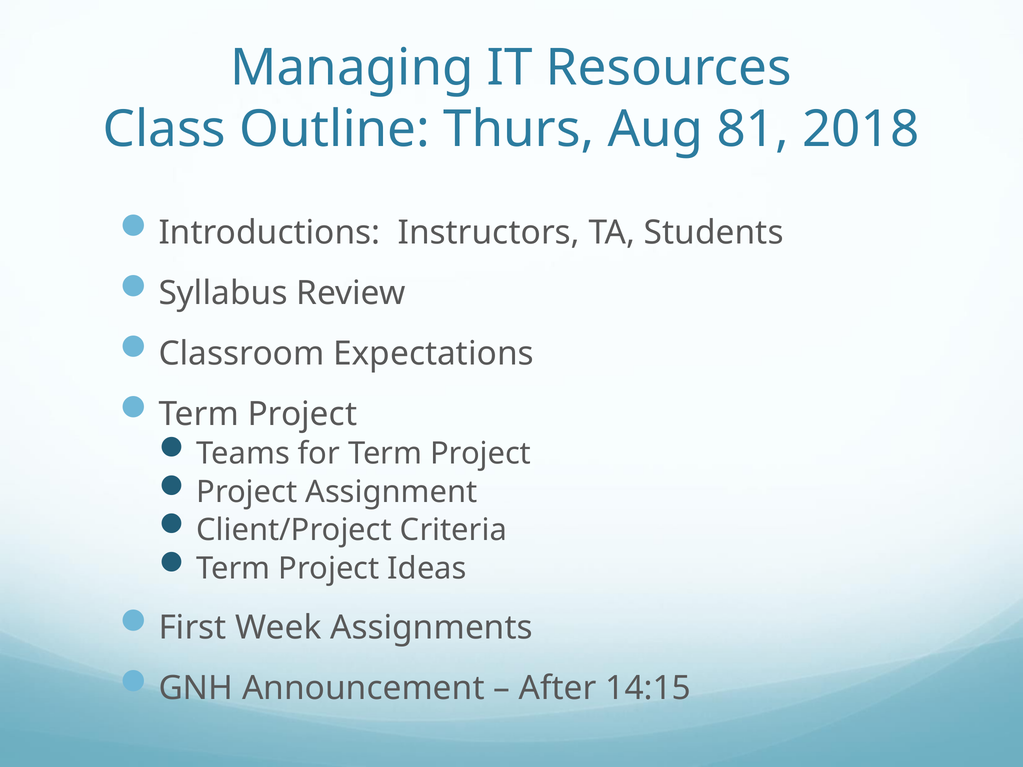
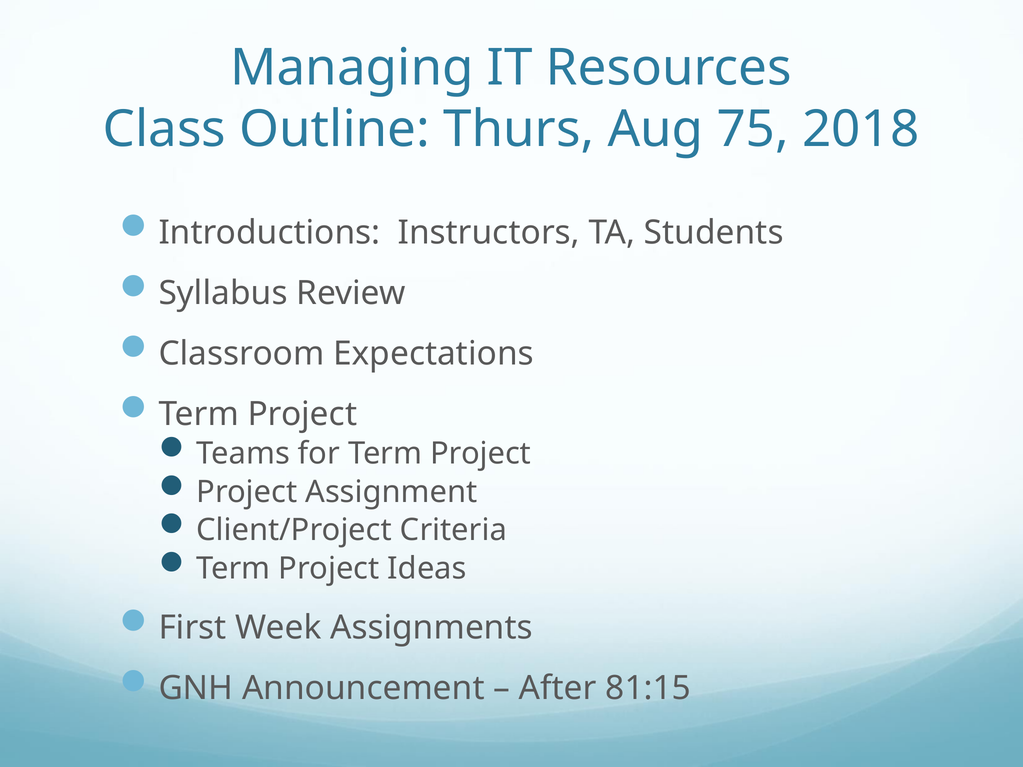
81: 81 -> 75 (753, 129)
14:15: 14:15 -> 81:15 (648, 688)
